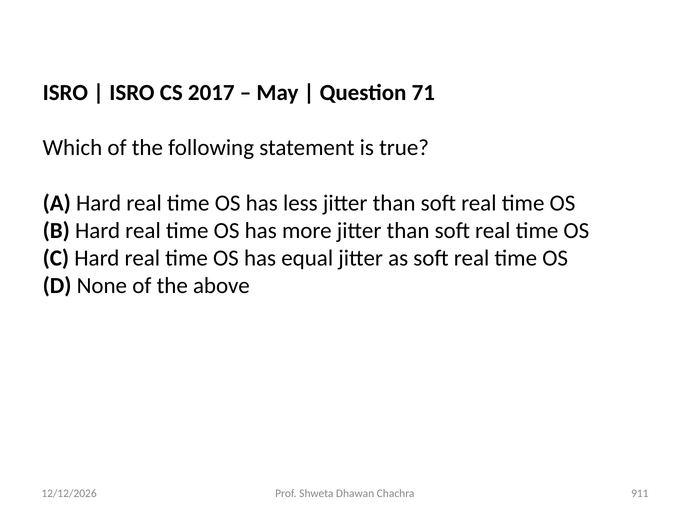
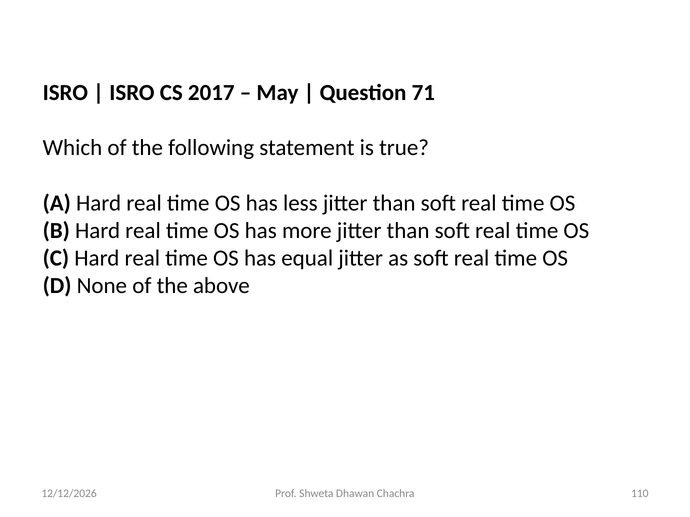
911: 911 -> 110 (640, 494)
